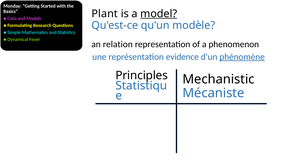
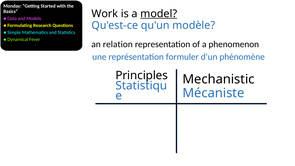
Plant: Plant -> Work (105, 14)
evidence: evidence -> formuler (182, 57)
phénomène underline: present -> none (242, 57)
